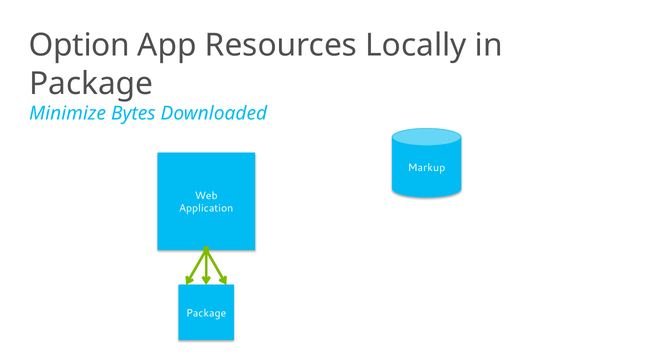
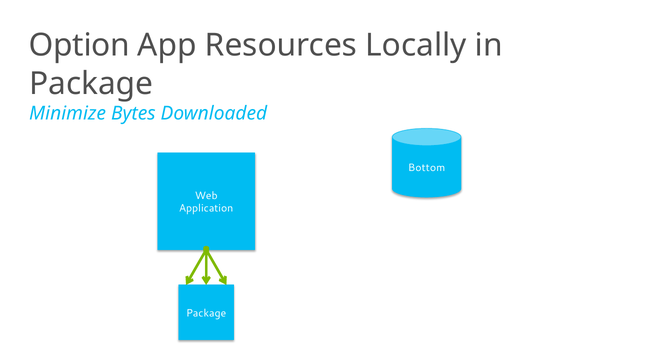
Markup: Markup -> Bottom (427, 168)
